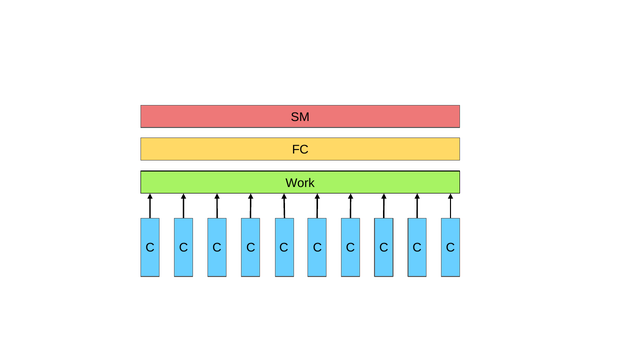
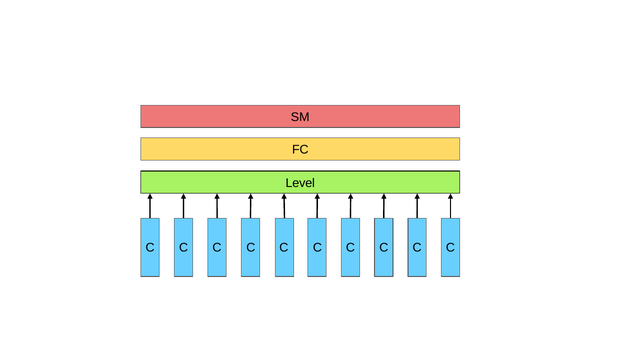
Work: Work -> Level (300, 183)
